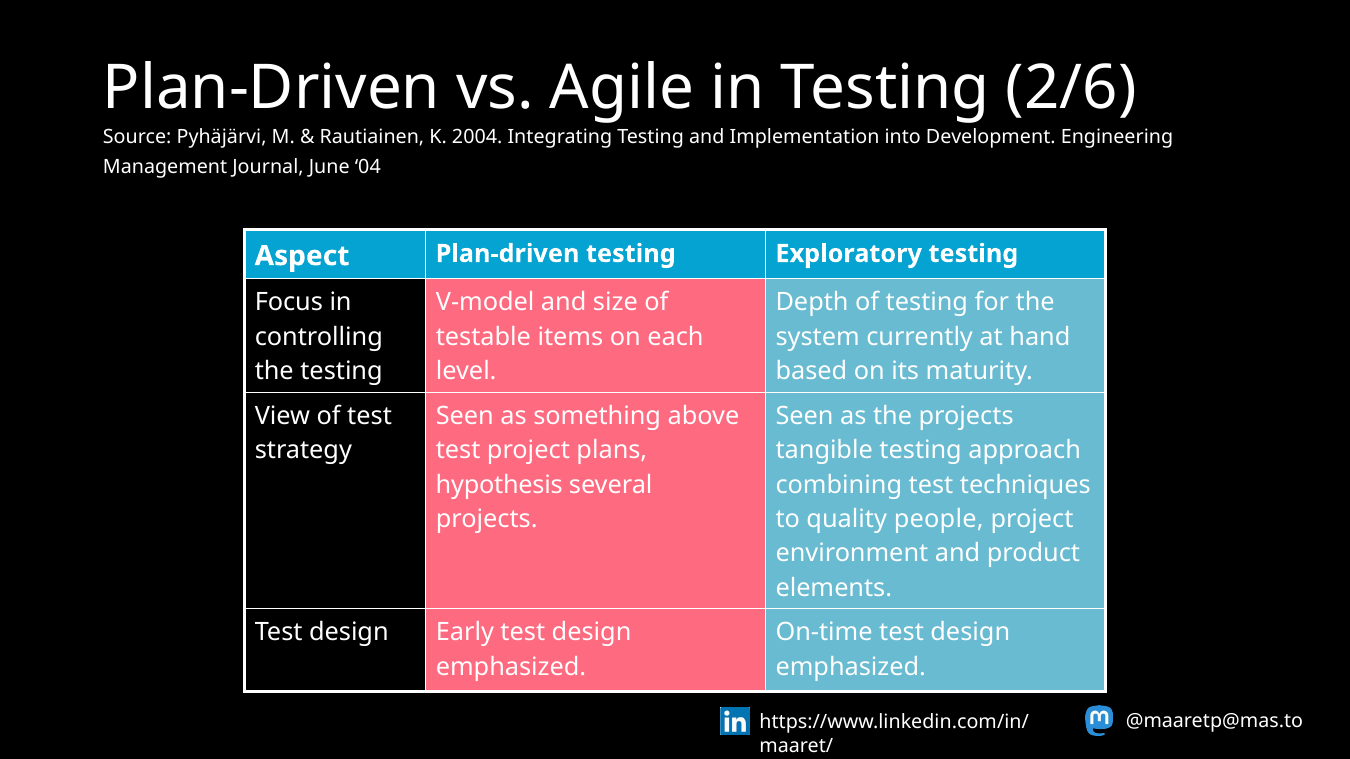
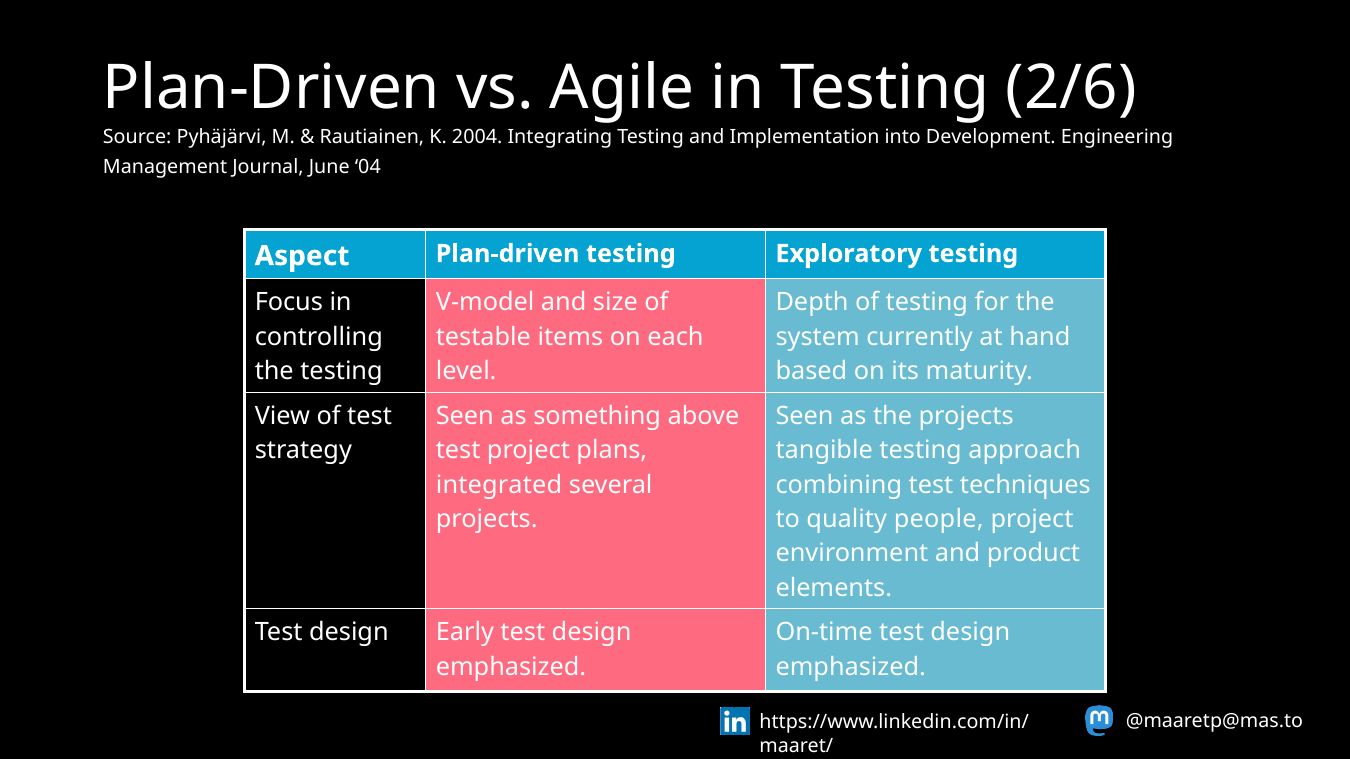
hypothesis: hypothesis -> integrated (499, 485)
